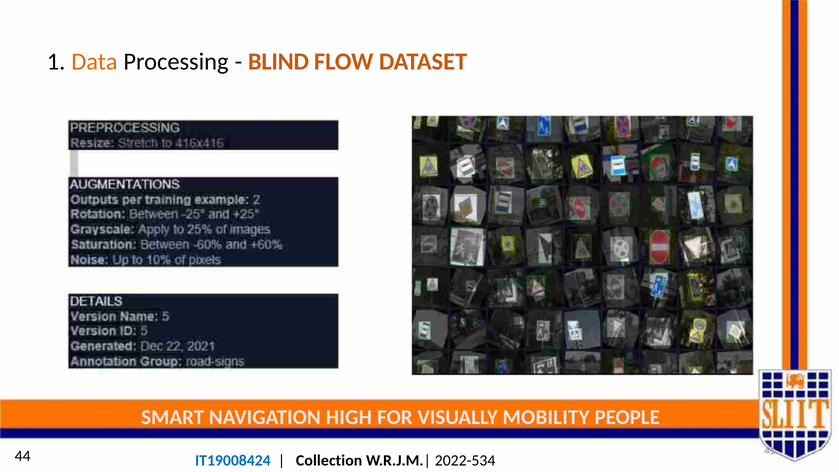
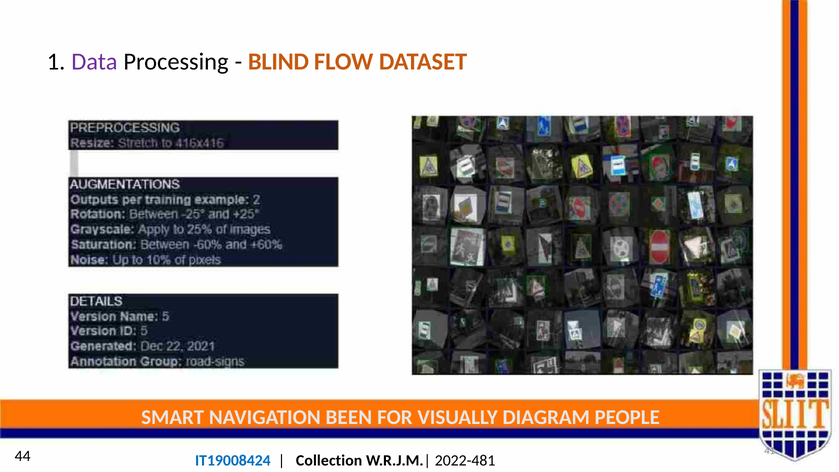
Data colour: orange -> purple (94, 62)
HIGH: HIGH -> BEEN (349, 417)
MOBILITY: MOBILITY -> DIAGRAM (546, 417)
2022-534: 2022-534 -> 2022-481 (465, 460)
